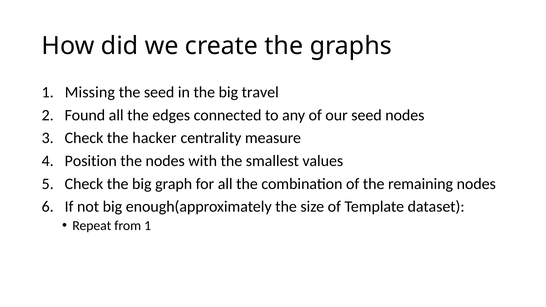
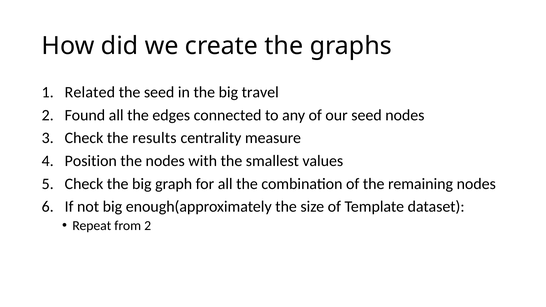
Missing: Missing -> Related (90, 92)
hacker: hacker -> results (154, 138)
from 1: 1 -> 2 (148, 226)
